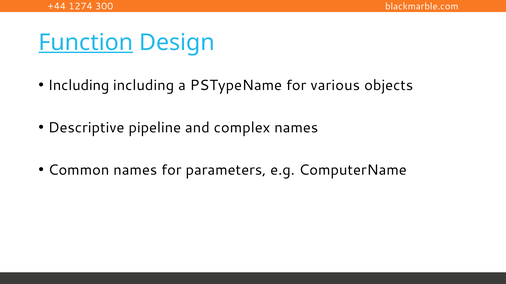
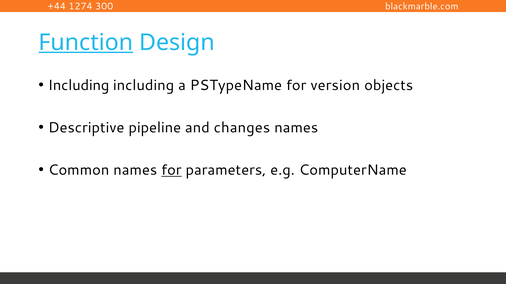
various: various -> version (335, 86)
complex: complex -> changes (242, 128)
for underline: none -> present (171, 170)
